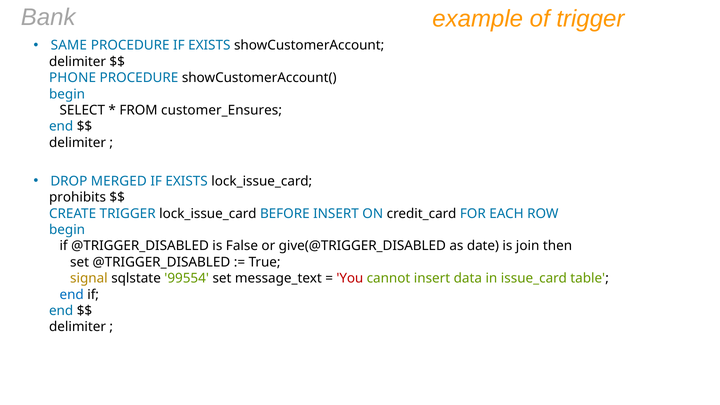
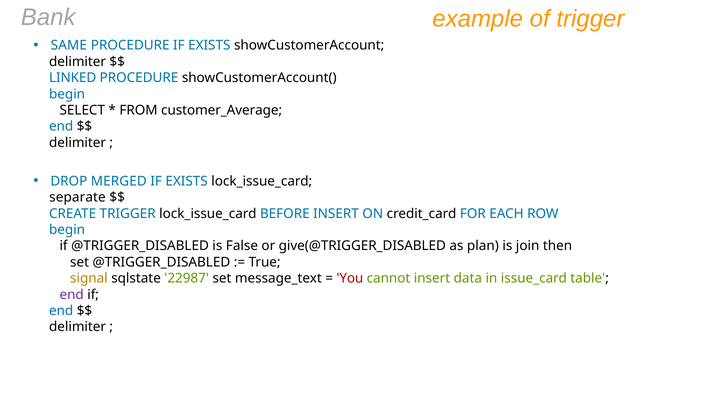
PHONE: PHONE -> LINKED (73, 78)
customer_Ensures: customer_Ensures -> customer_Average (222, 110)
prohibits: prohibits -> separate (77, 197)
date: date -> plan (483, 246)
99554: 99554 -> 22987 (187, 278)
end colour: blue -> purple (72, 295)
